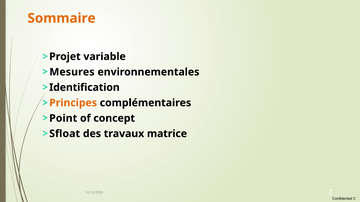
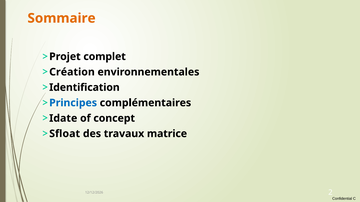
variable: variable -> complet (105, 57)
Mesures: Mesures -> Création (72, 72)
Principes colour: orange -> blue (73, 103)
Point: Point -> Idate (63, 119)
